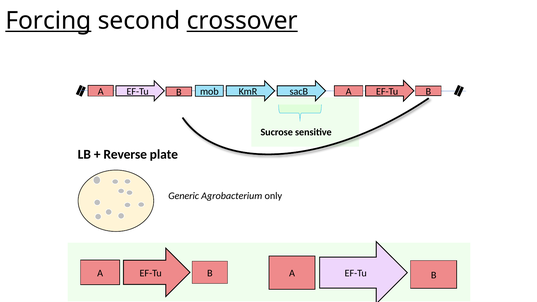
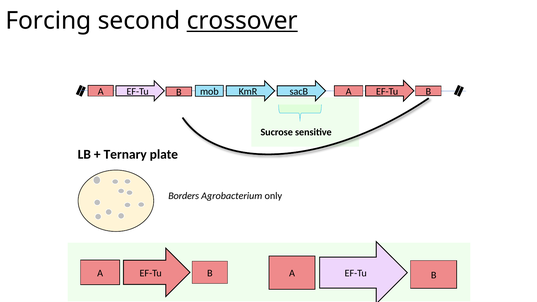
Forcing underline: present -> none (48, 21)
Reverse: Reverse -> Ternary (125, 155)
Generic: Generic -> Borders (184, 196)
